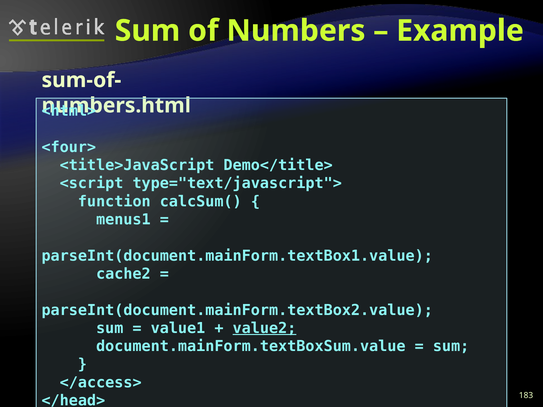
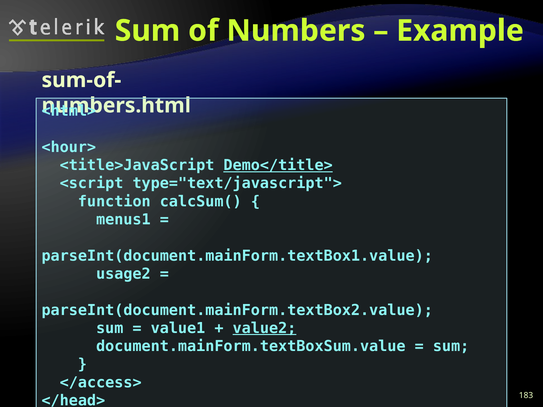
<four>: <four> -> <hour> (69, 147)
Demo</title> underline: none -> present (278, 165)
cache2: cache2 -> usage2 (123, 274)
